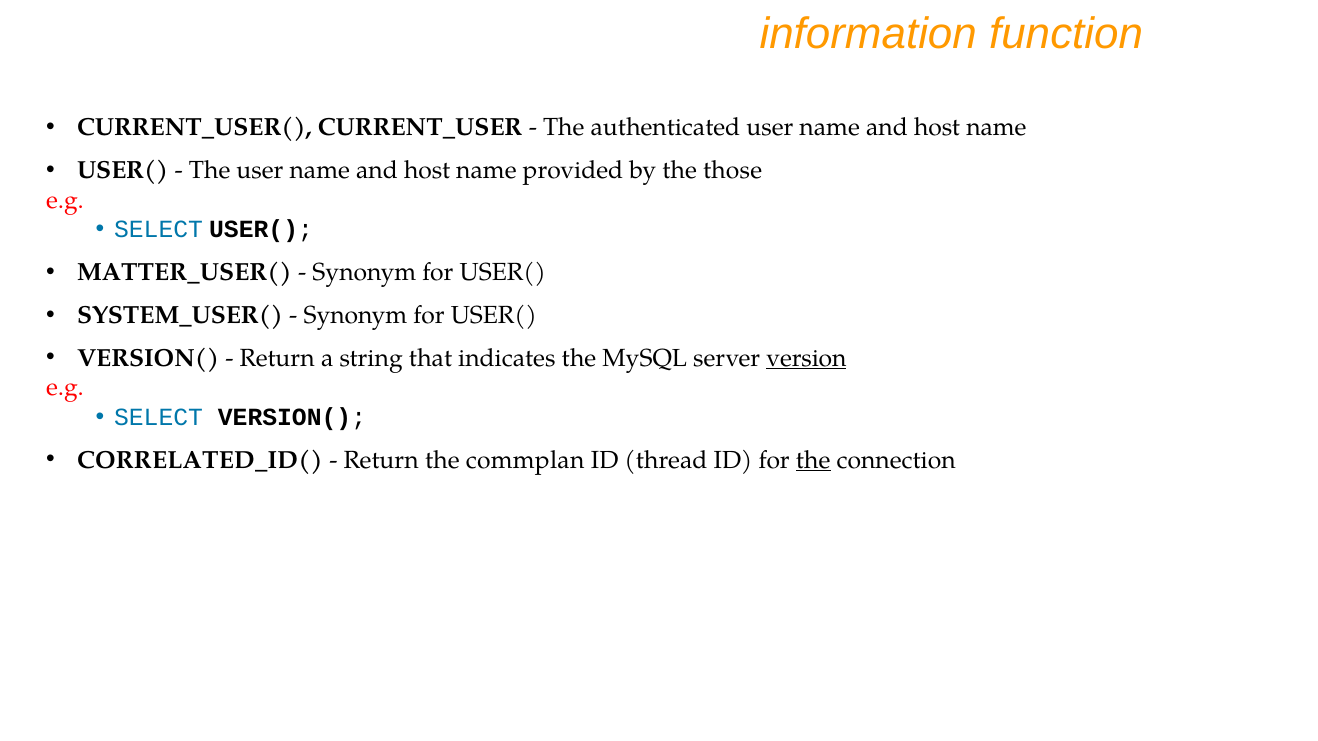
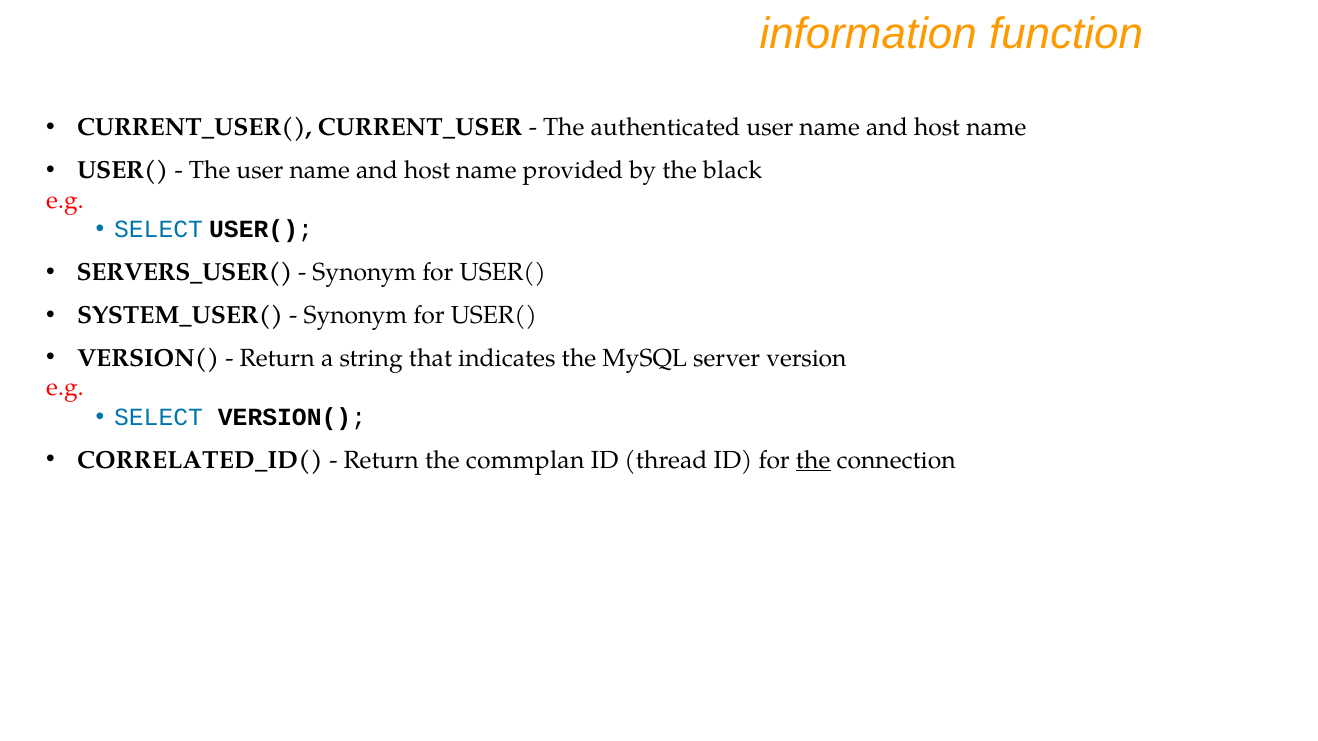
those: those -> black (733, 170)
MATTER_USER(: MATTER_USER( -> SERVERS_USER( (185, 273)
version underline: present -> none (806, 358)
